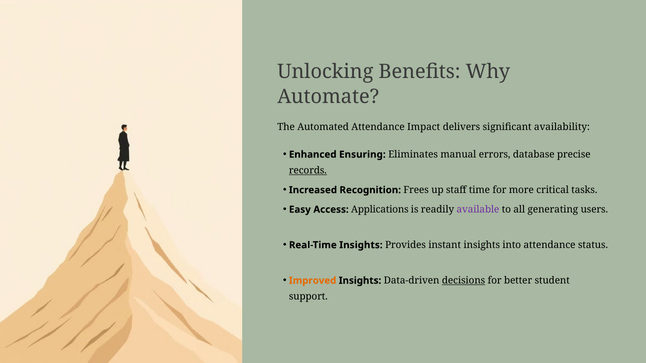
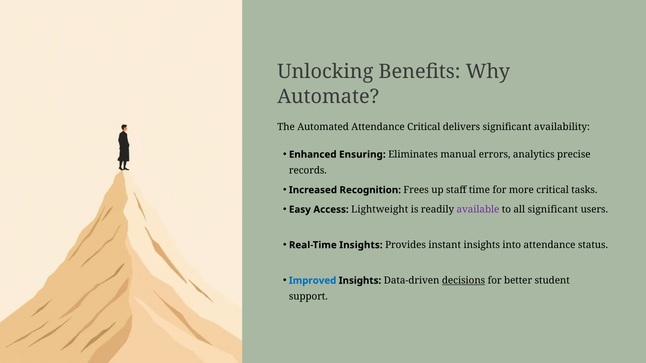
Attendance Impact: Impact -> Critical (424, 127)
database: database -> analytics (534, 155)
records underline: present -> none (308, 171)
Applications: Applications -> Lightweight (380, 210)
all generating: generating -> significant (553, 210)
Improved colour: orange -> blue (313, 281)
